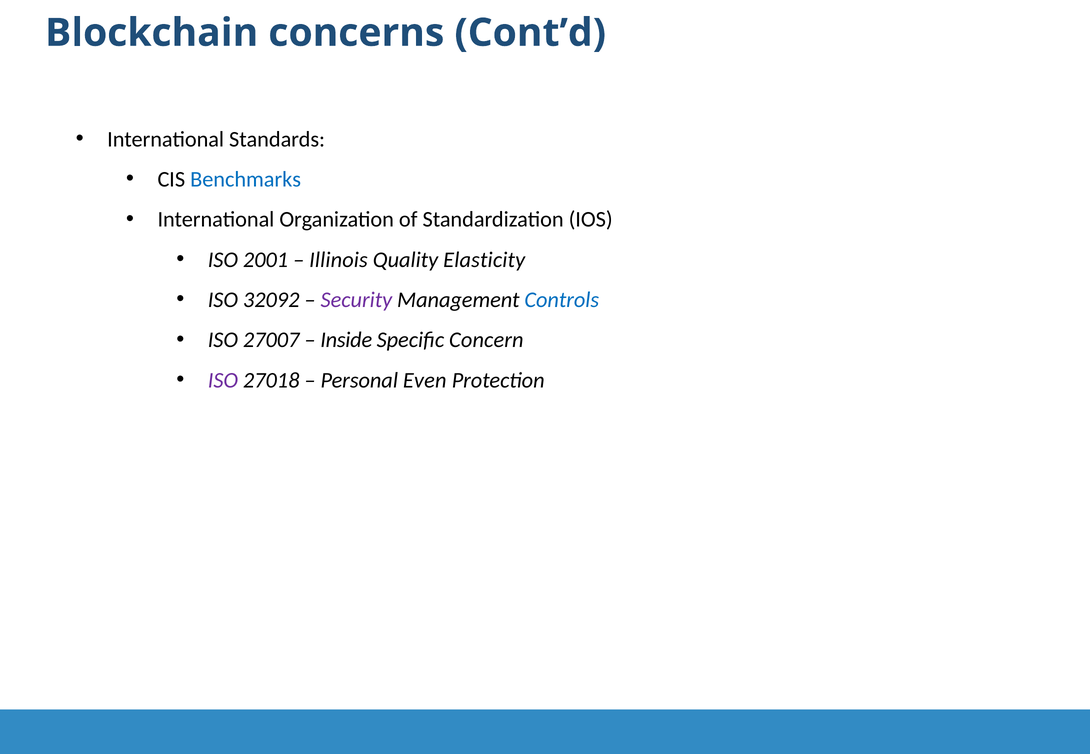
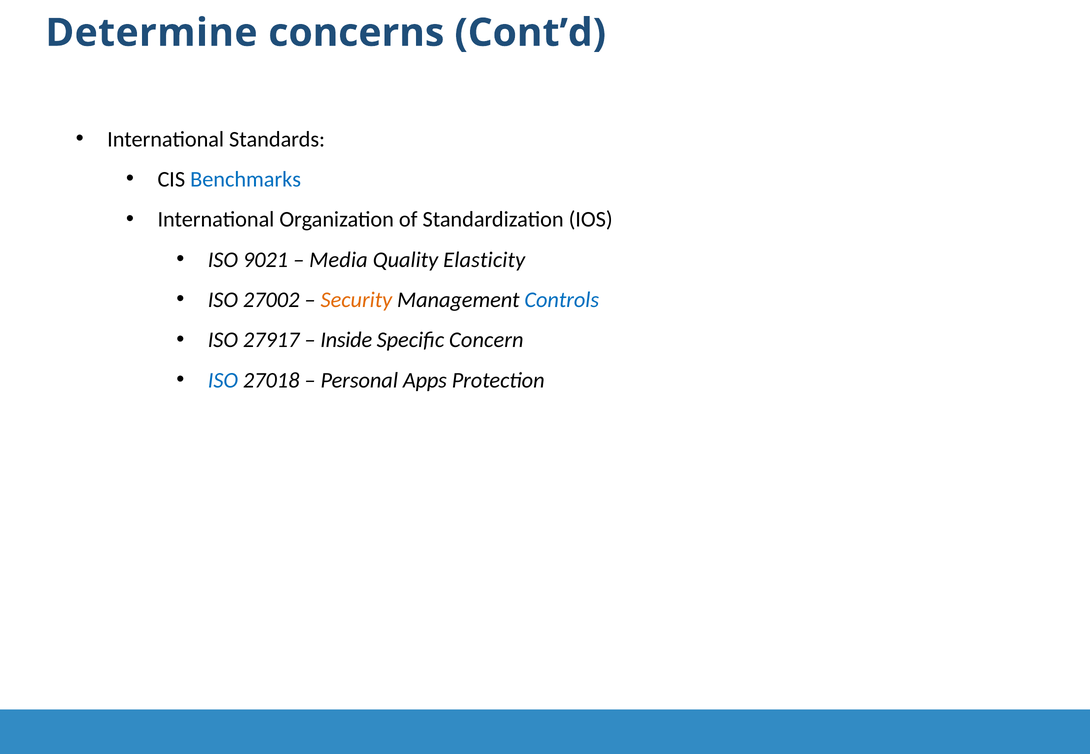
Blockchain: Blockchain -> Determine (151, 33)
2001: 2001 -> 9021 (266, 260)
Illinois: Illinois -> Media (338, 260)
32092: 32092 -> 27002 (271, 300)
Security colour: purple -> orange (356, 300)
27007: 27007 -> 27917 (271, 340)
ISO colour: purple -> blue (223, 380)
Even: Even -> Apps (425, 380)
